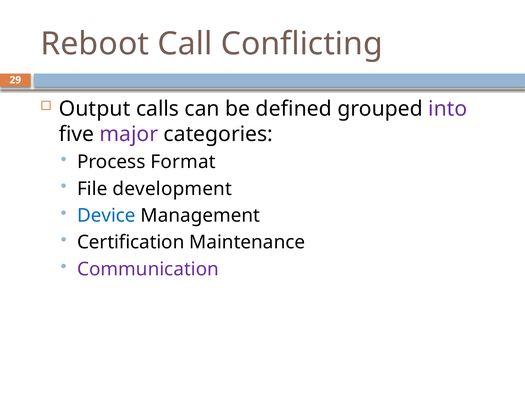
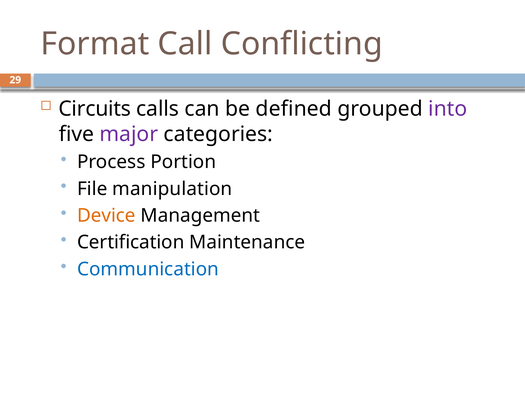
Reboot: Reboot -> Format (95, 44)
Output: Output -> Circuits (95, 109)
Format: Format -> Portion (183, 162)
development: development -> manipulation (172, 189)
Device colour: blue -> orange (106, 215)
Communication colour: purple -> blue (148, 269)
